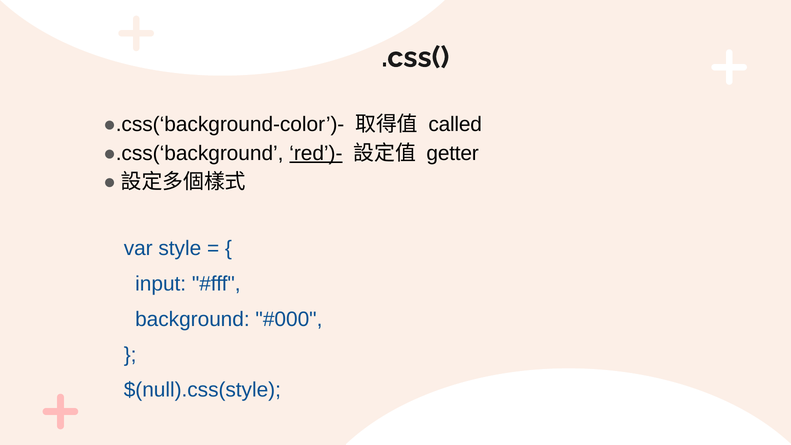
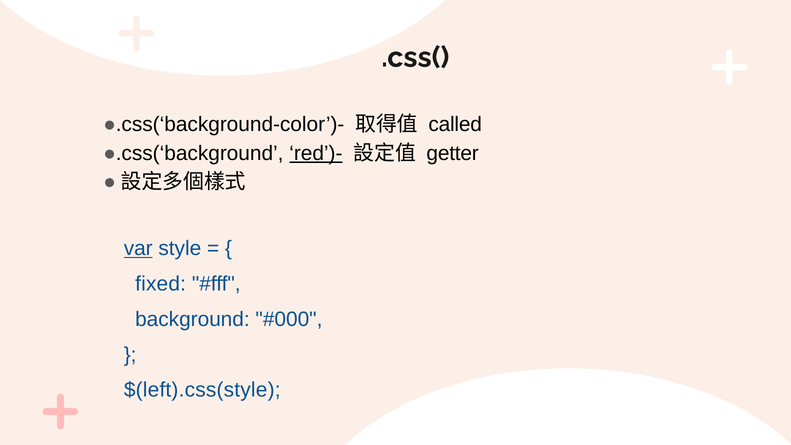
var underline: none -> present (138, 248)
input: input -> fixed (161, 284)
$(null).css(style: $(null).css(style -> $(left).css(style (202, 390)
